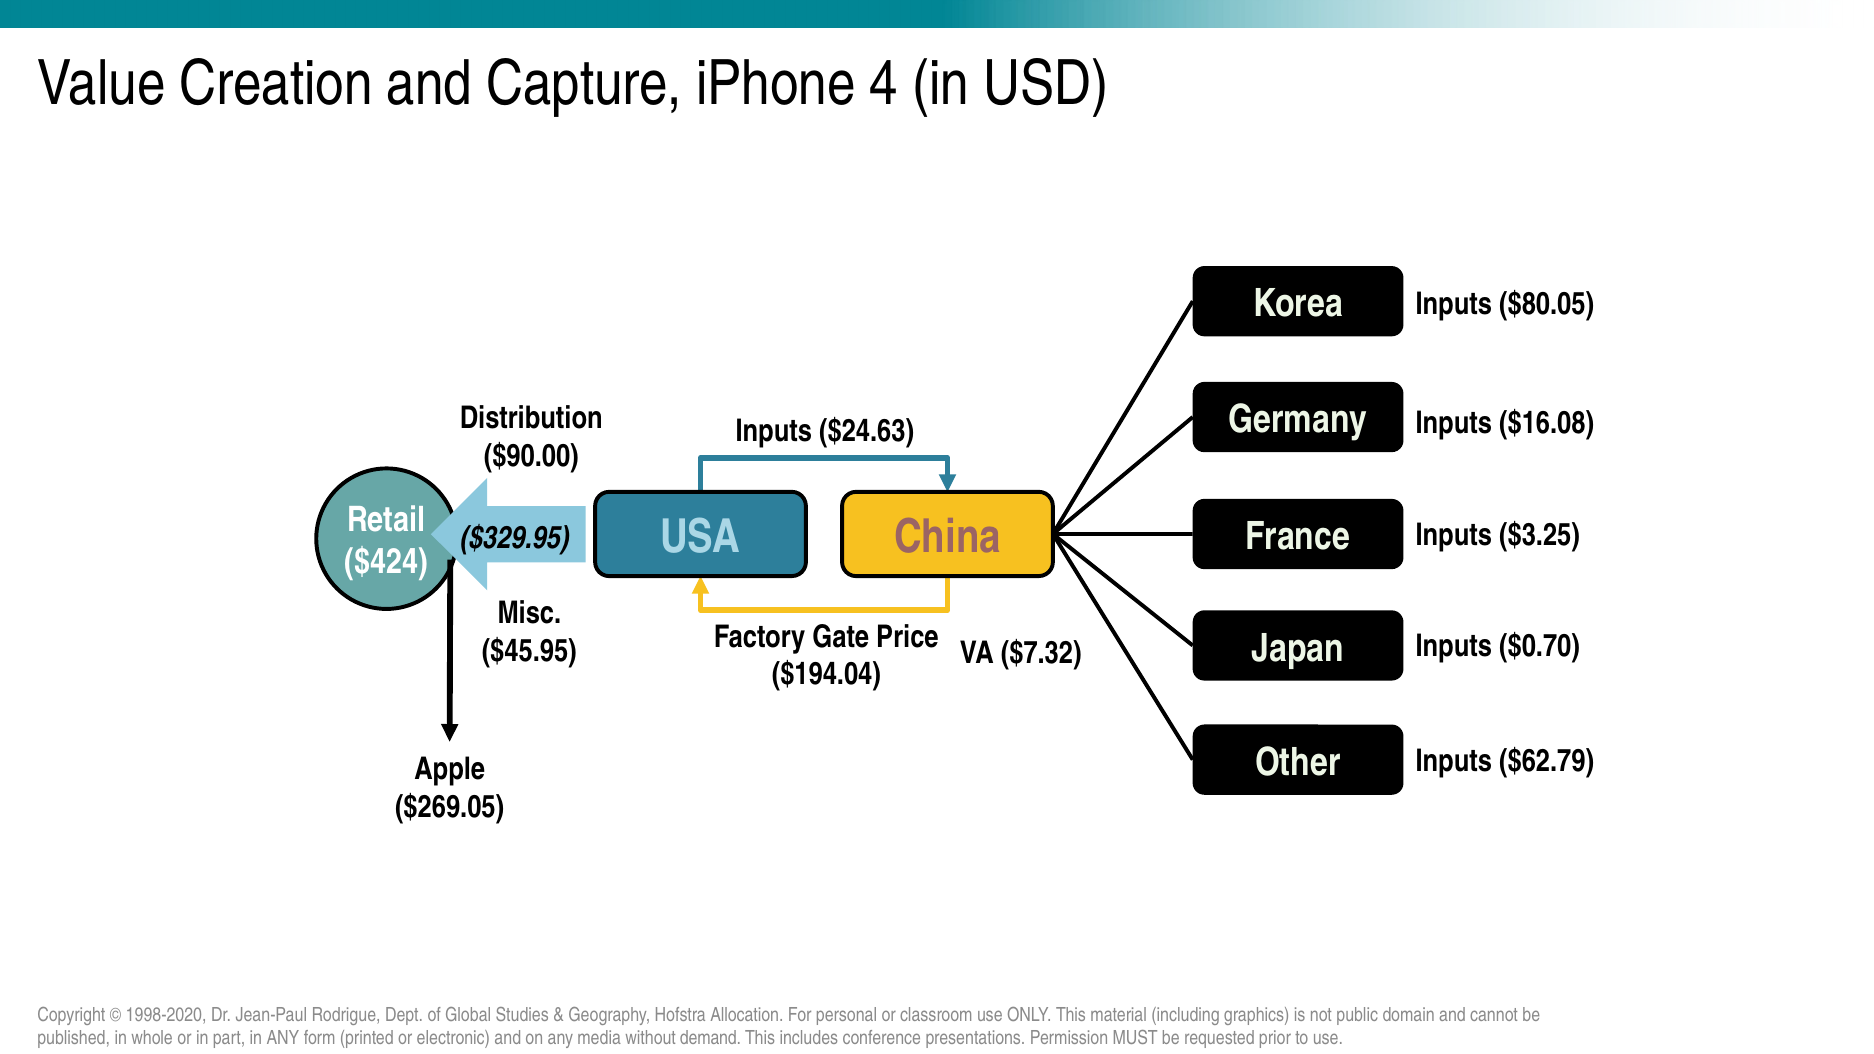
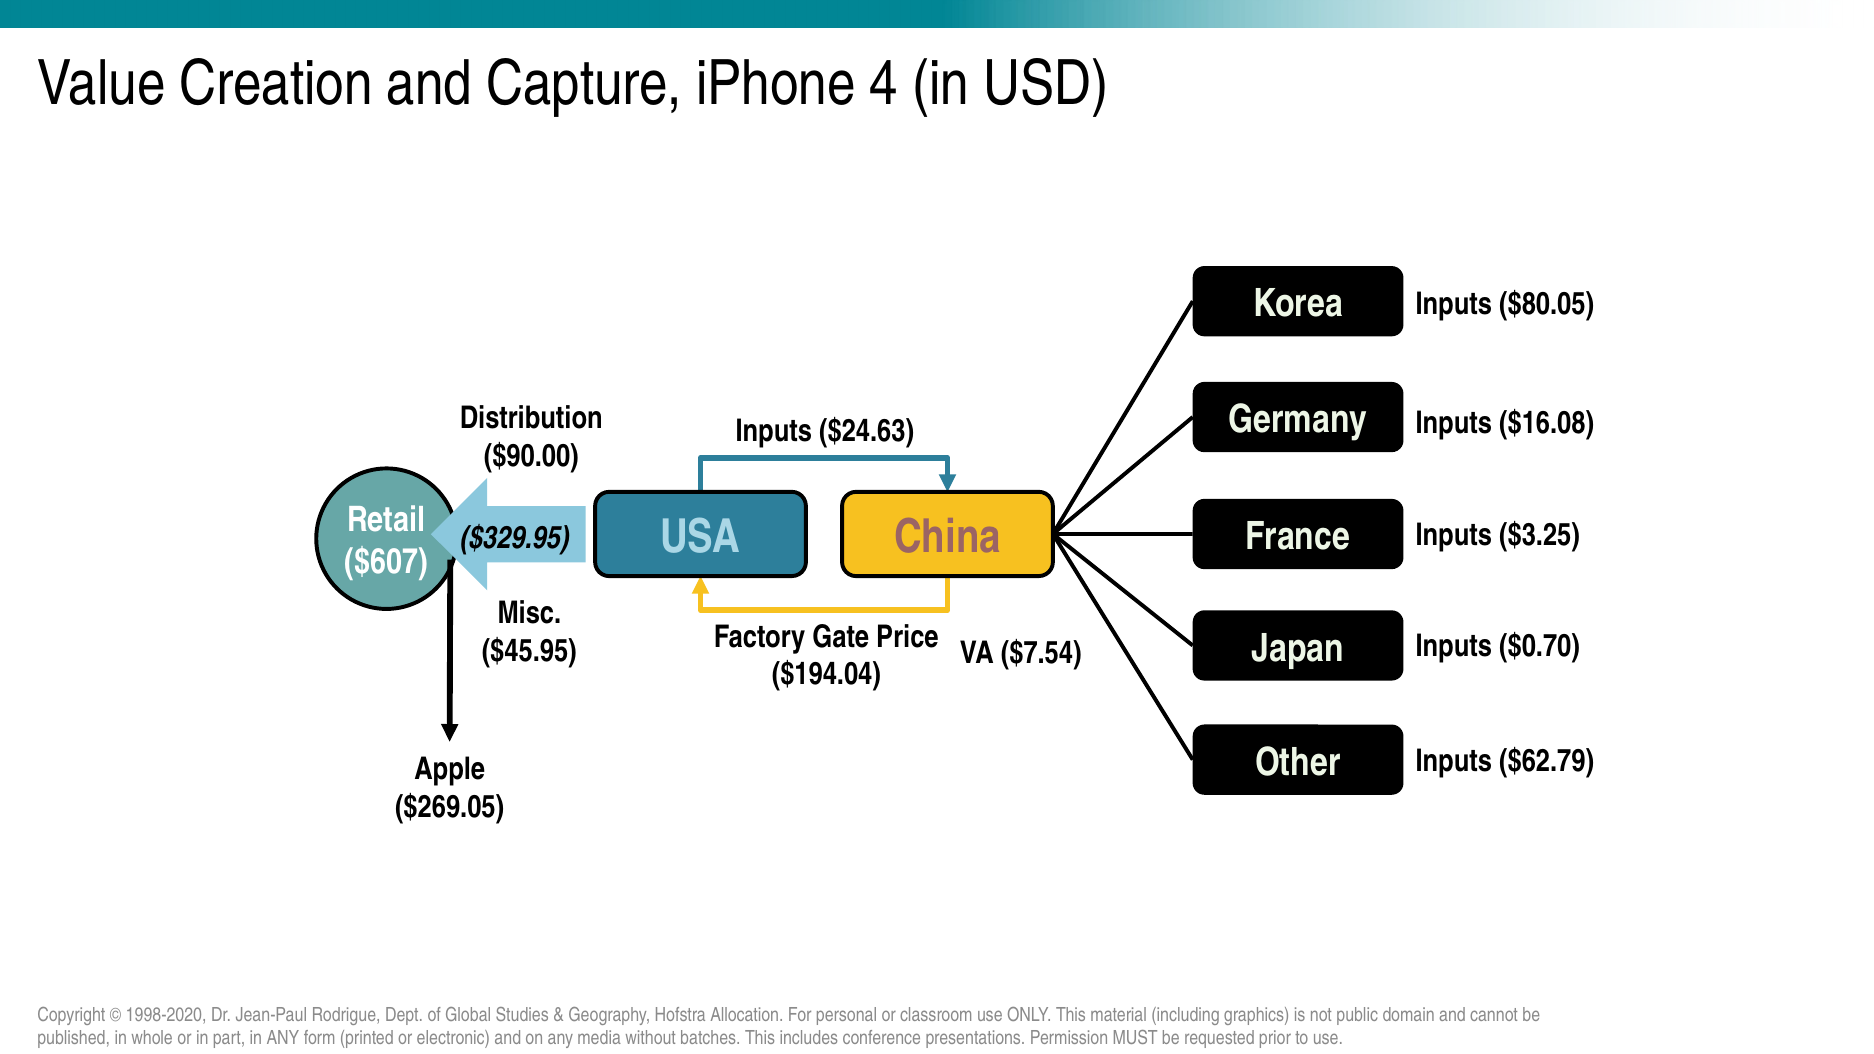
$424: $424 -> $607 (386, 562)
$7.32: $7.32 -> $7.54 (1041, 654)
demand: demand -> batches (710, 1038)
